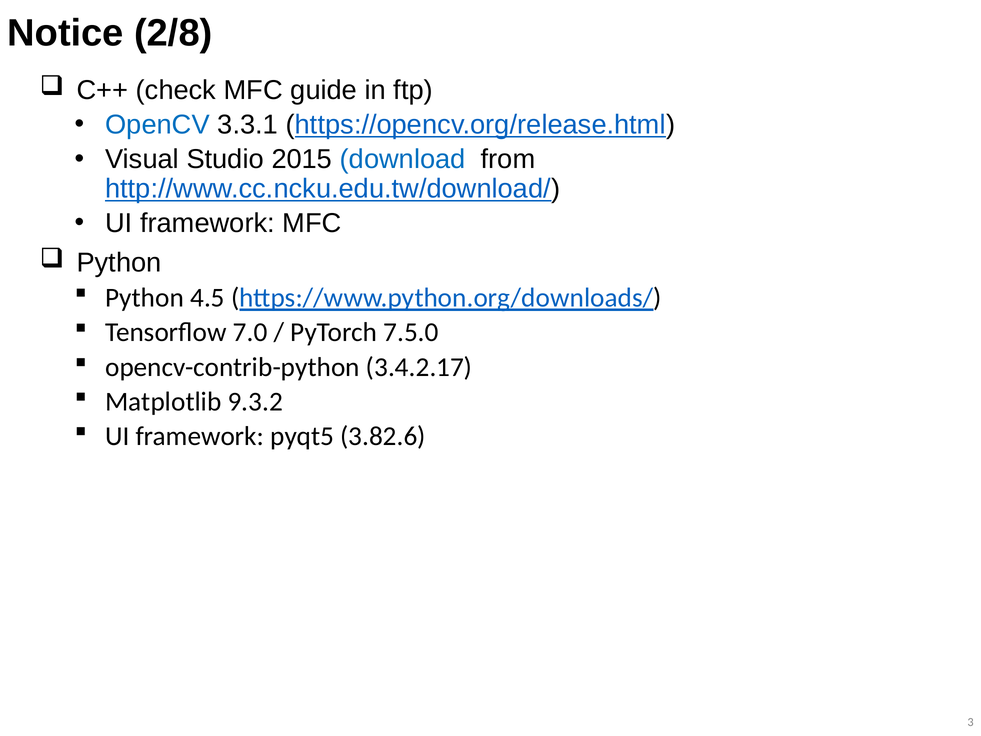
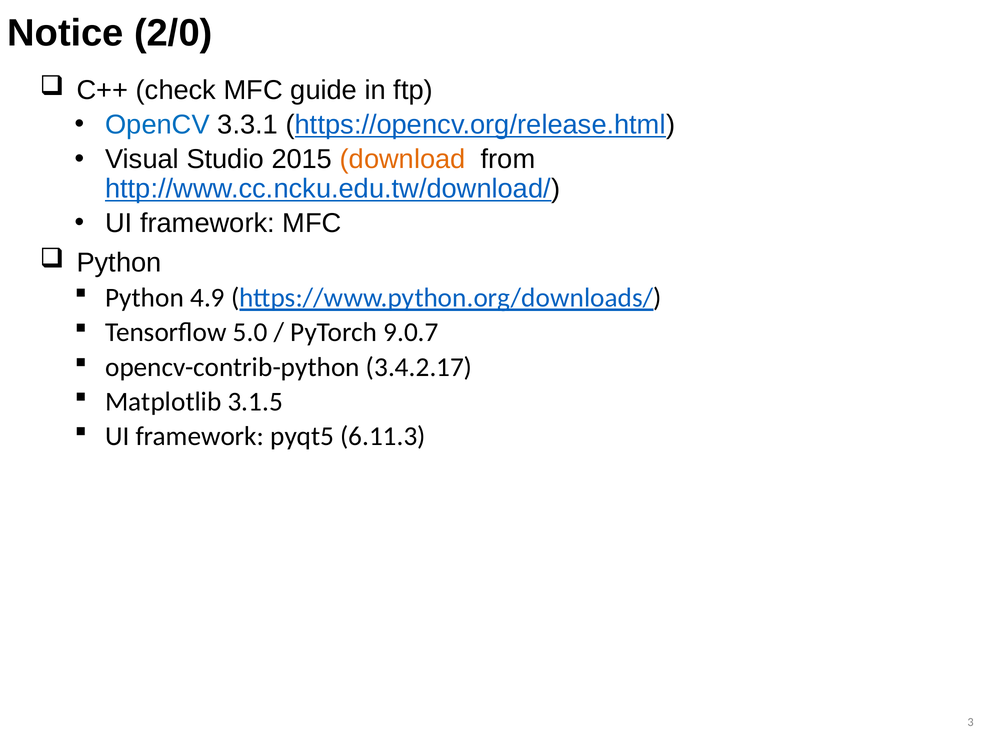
2/8: 2/8 -> 2/0 (173, 33)
download colour: blue -> orange (403, 159)
4.5: 4.5 -> 4.9 (207, 298)
7.0: 7.0 -> 5.0 (250, 332)
7.5.0: 7.5.0 -> 9.0.7 (411, 332)
9.3.2: 9.3.2 -> 3.1.5 (255, 401)
3.82.6: 3.82.6 -> 6.11.3 (383, 436)
